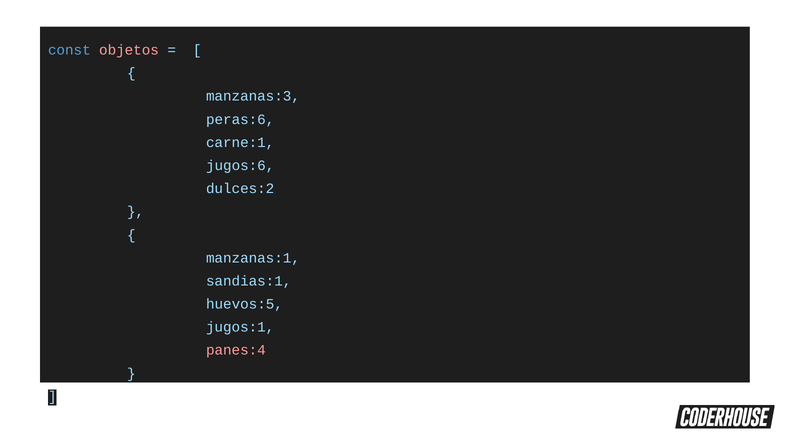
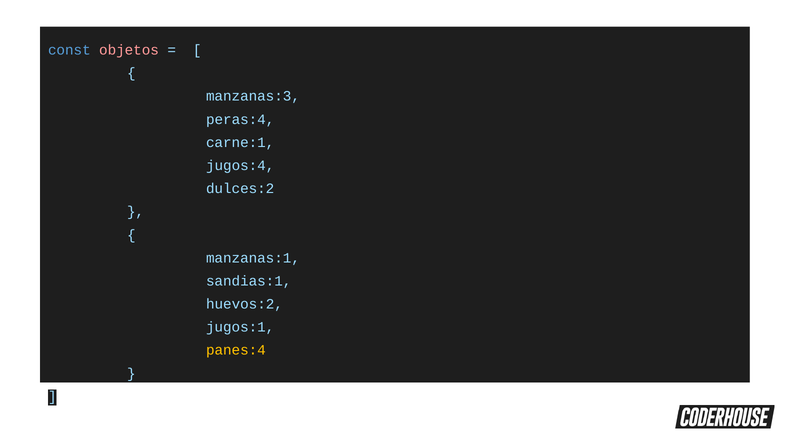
peras:6: peras:6 -> peras:4 (240, 119)
jugos:6: jugos:6 -> jugos:4 (240, 166)
huevos:5: huevos:5 -> huevos:2 (244, 304)
panes:4 colour: pink -> yellow (236, 351)
